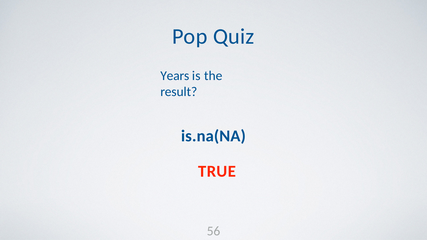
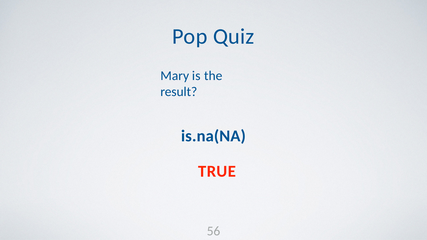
Years: Years -> Mary (175, 76)
